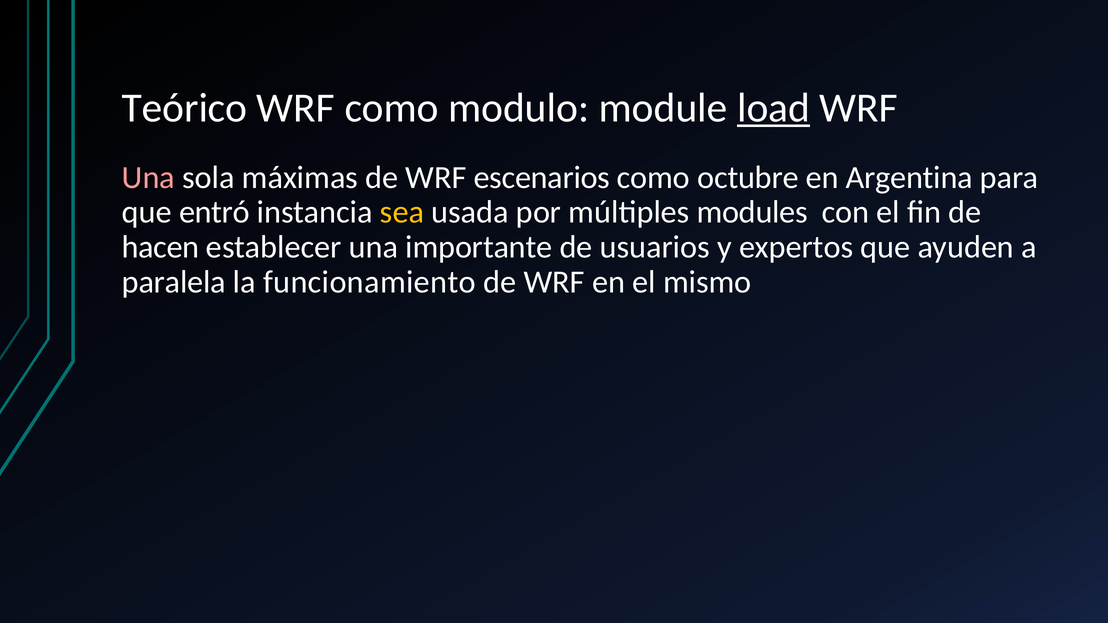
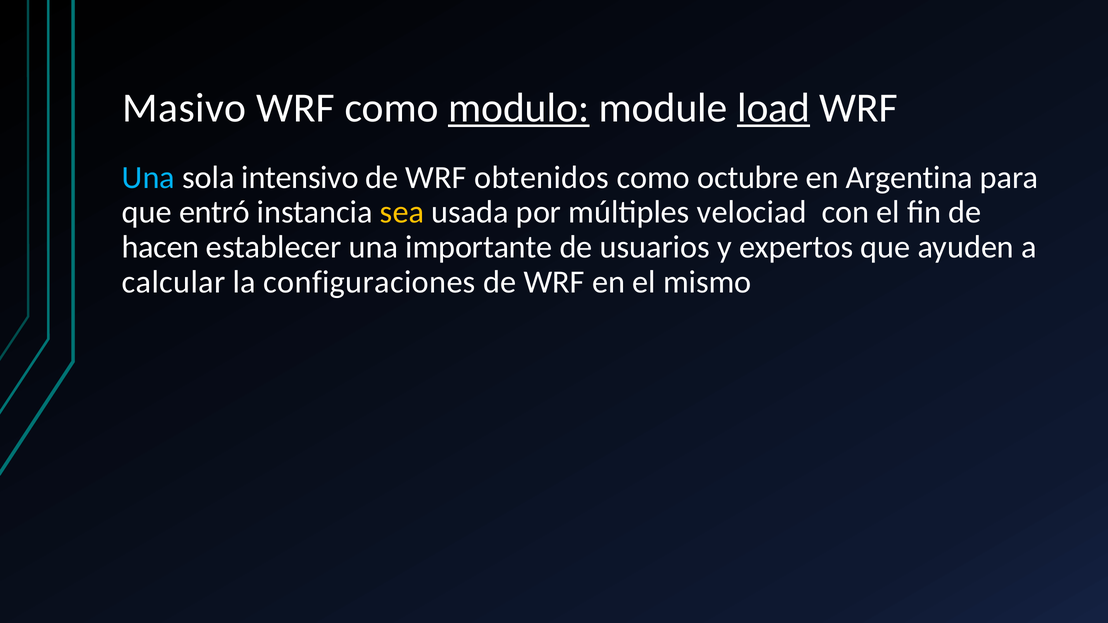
Teórico: Teórico -> Masivo (184, 108)
modulo underline: none -> present (519, 108)
Una colour: pink -> light blue (148, 177)
máximas: máximas -> intensivo (300, 177)
escenarios: escenarios -> obtenidos (542, 177)
modules: modules -> velociad (752, 212)
paralela: paralela -> calcular (174, 282)
funcionamiento: funcionamiento -> configuraciones (369, 282)
